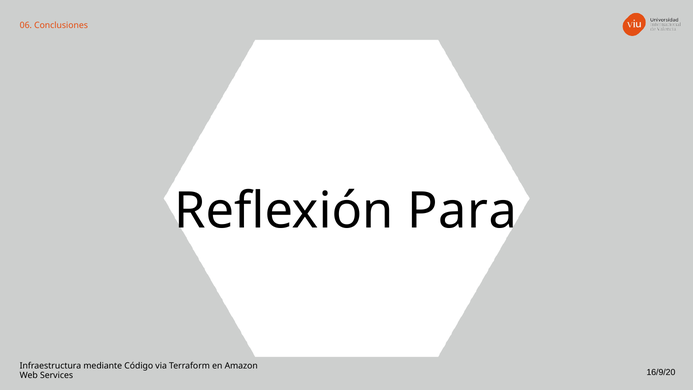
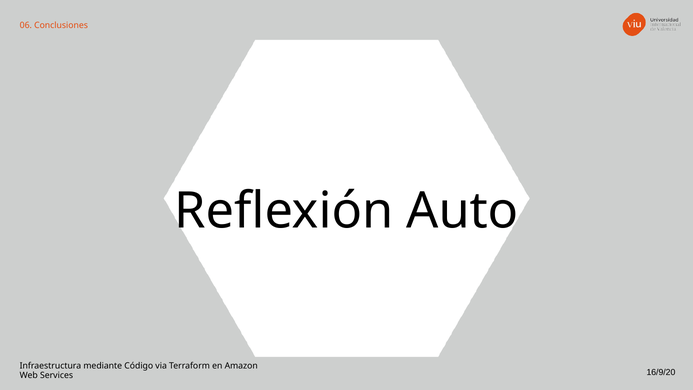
Para: Para -> Auto (462, 211)
